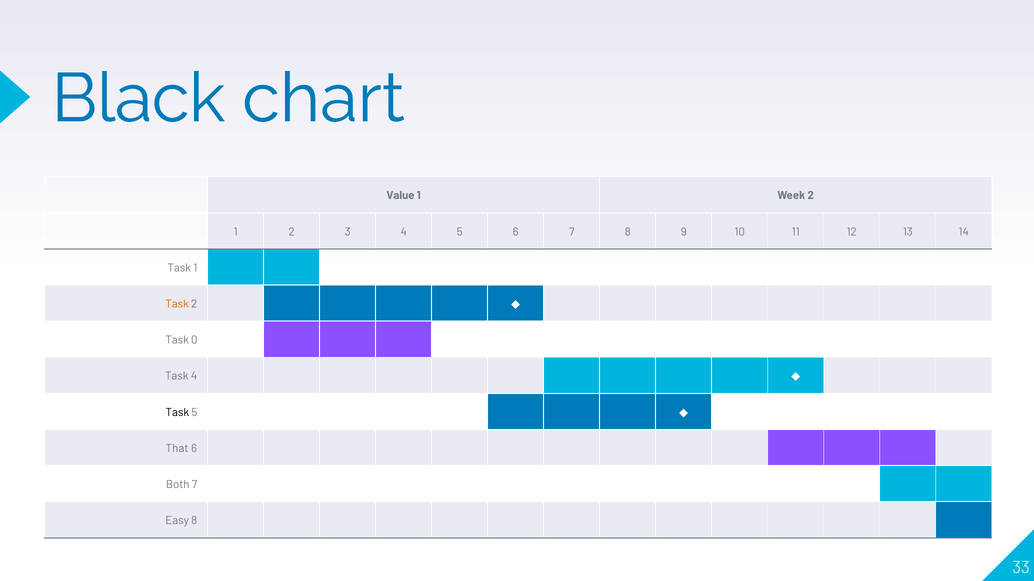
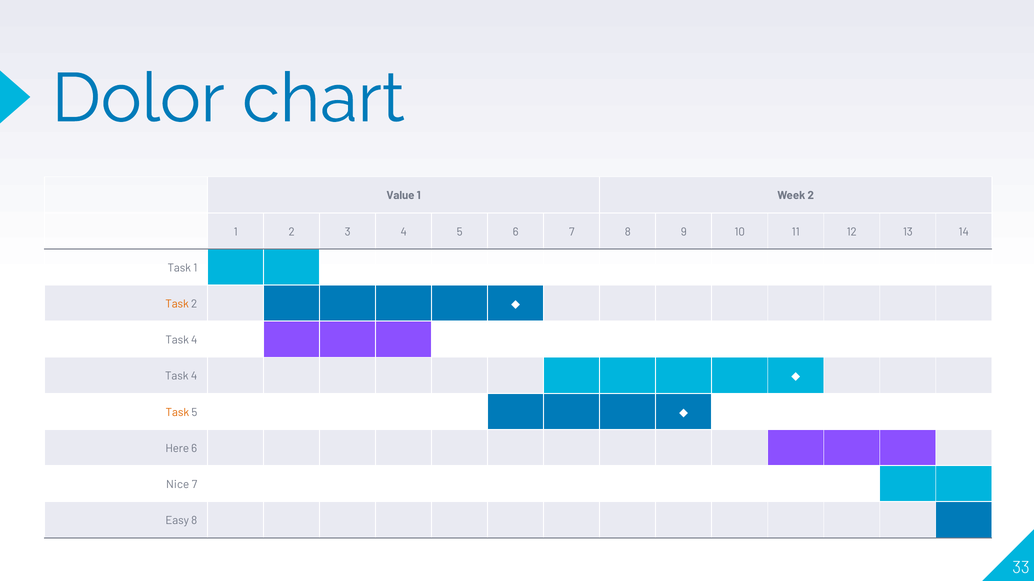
Black: Black -> Dolor (138, 99)
0: 0 -> 4 (194, 340)
Task colour: black -> orange (177, 413)
That: That -> Here (177, 449)
Both: Both -> Nice (178, 485)
